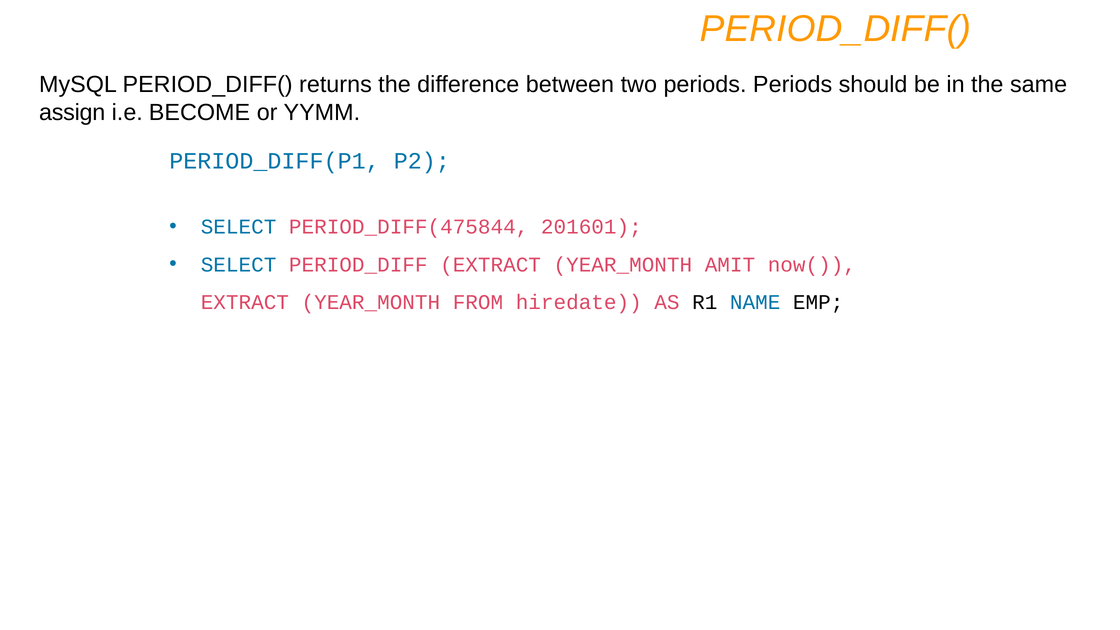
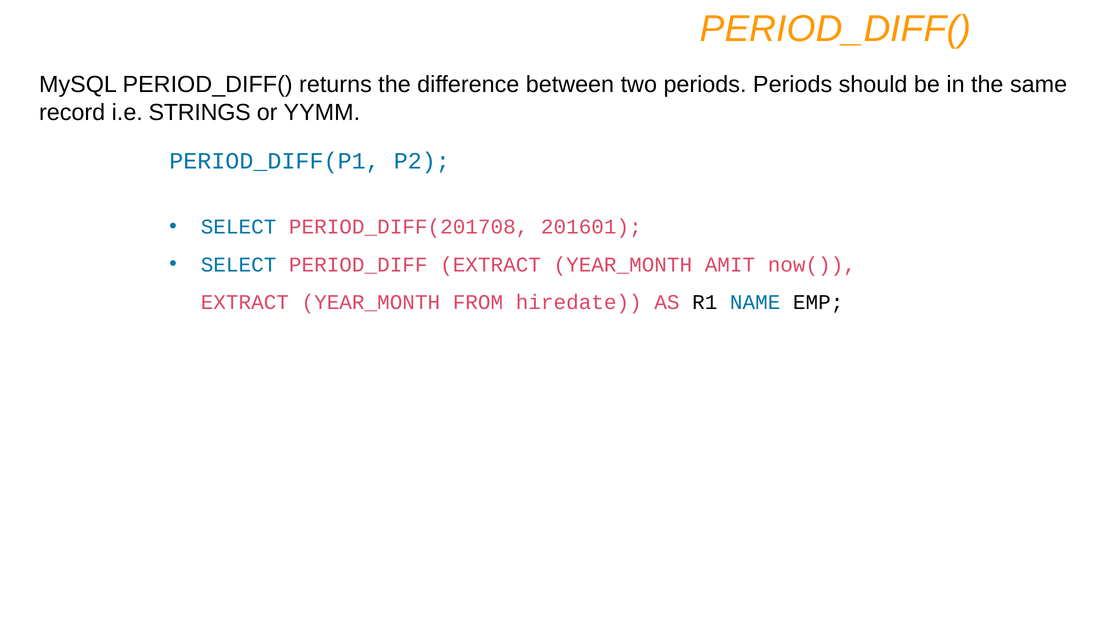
assign: assign -> record (72, 112)
BECOME: BECOME -> STRINGS (200, 112)
PERIOD_DIFF(475844: PERIOD_DIFF(475844 -> PERIOD_DIFF(201708 (409, 227)
